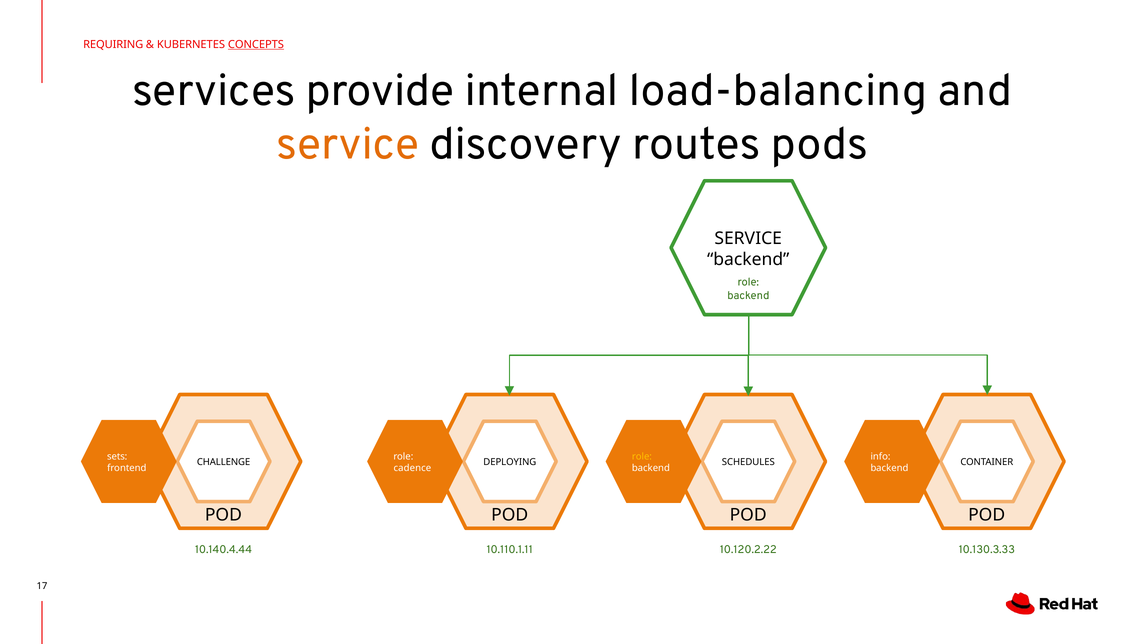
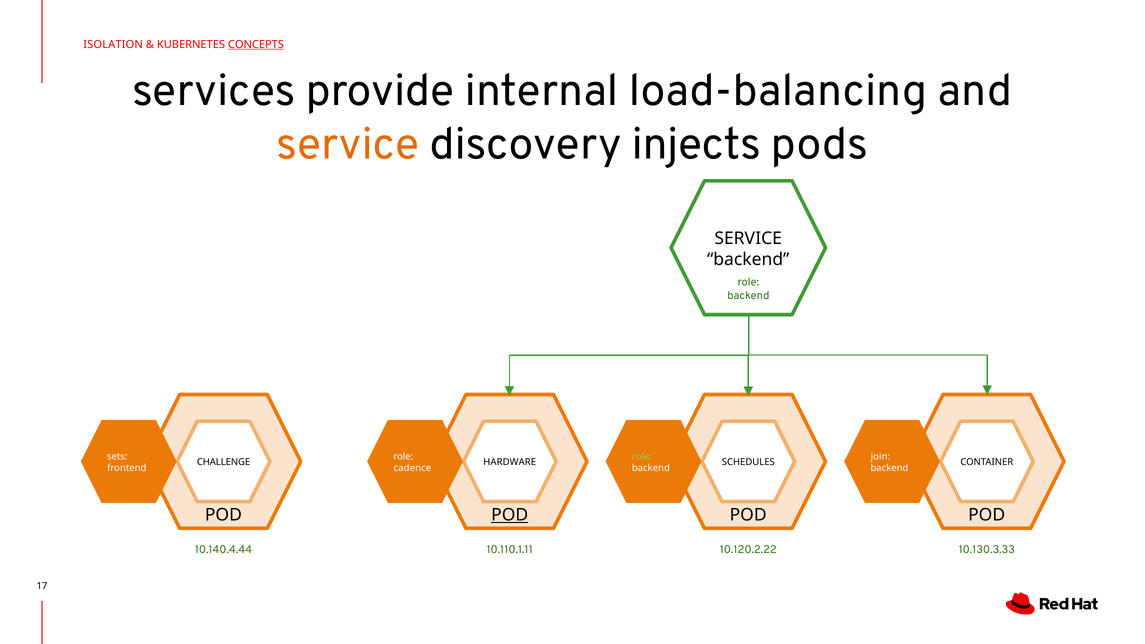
REQUIRING: REQUIRING -> ISOLATION (113, 44)
routes: routes -> injects (696, 144)
role colour: yellow -> light green (642, 456)
info: info -> join (880, 456)
DEPLOYING: DEPLOYING -> HARDWARE (510, 462)
POD underline: none -> present (510, 515)
